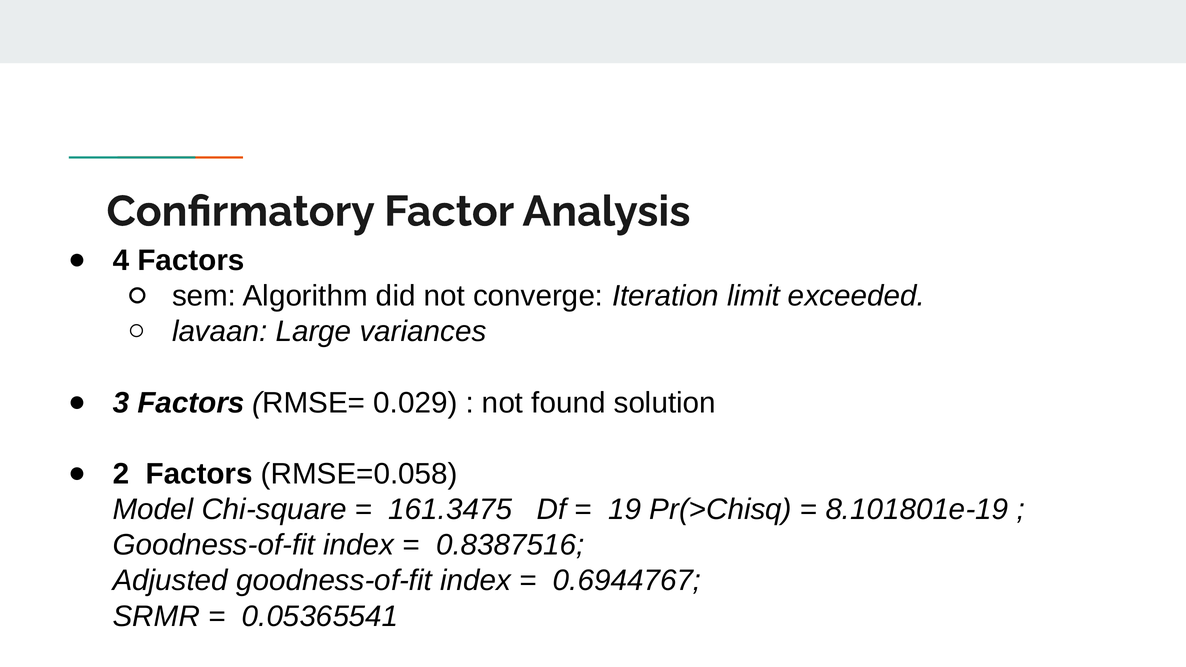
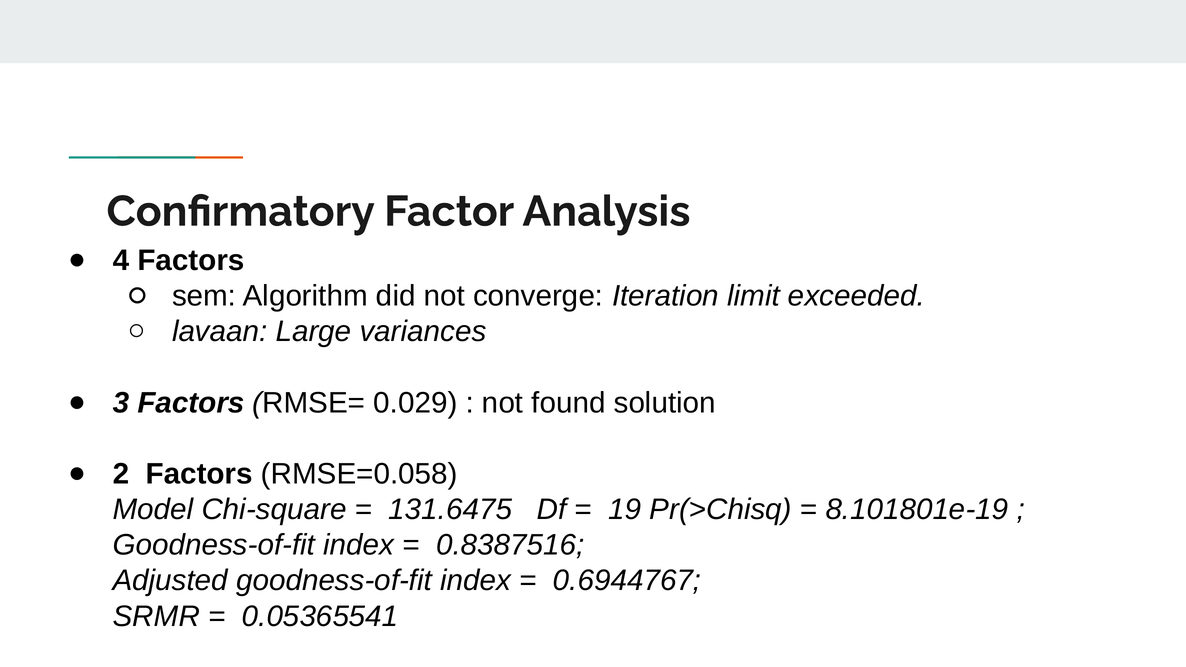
161.3475: 161.3475 -> 131.6475 (450, 510)
